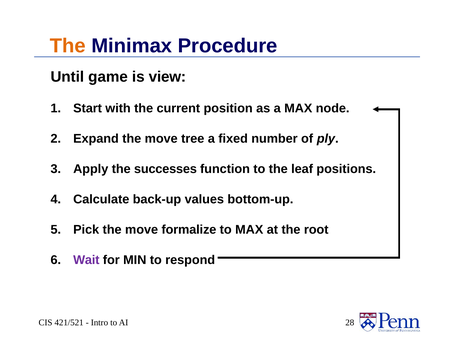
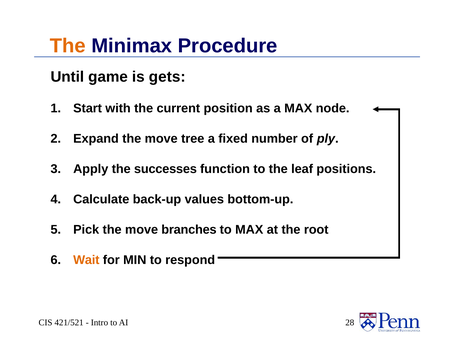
view: view -> gets (167, 77)
formalize: formalize -> branches (189, 229)
Wait colour: purple -> orange (86, 260)
